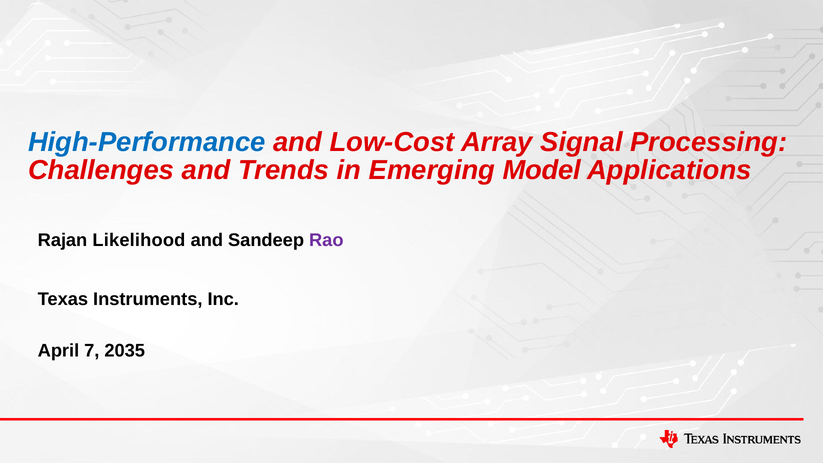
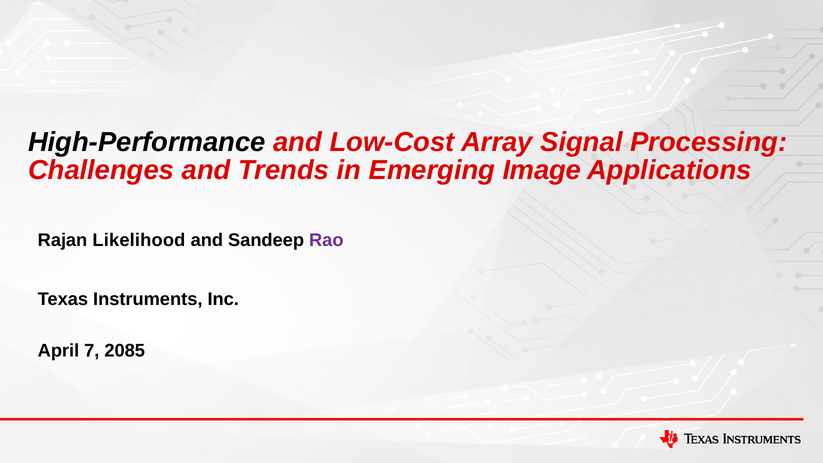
High-Performance colour: blue -> black (147, 142)
Model: Model -> Image (542, 170)
2035: 2035 -> 2085 (125, 351)
